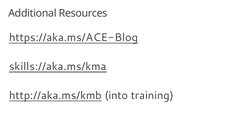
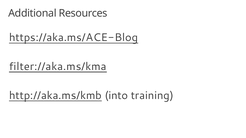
skills://aka.ms/kma: skills://aka.ms/kma -> filter://aka.ms/kma (58, 67)
